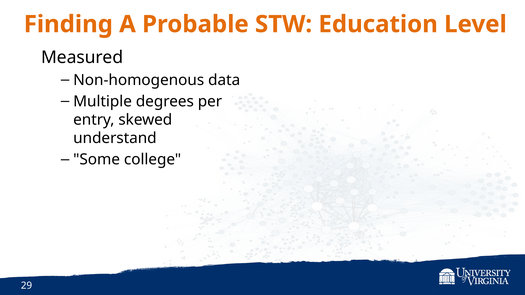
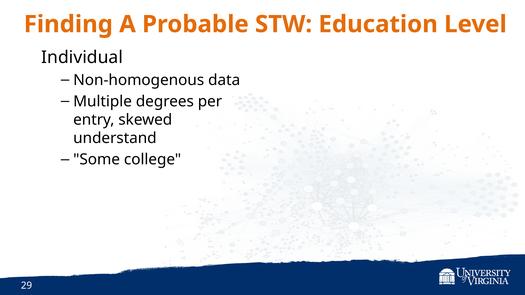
Measured: Measured -> Individual (82, 57)
